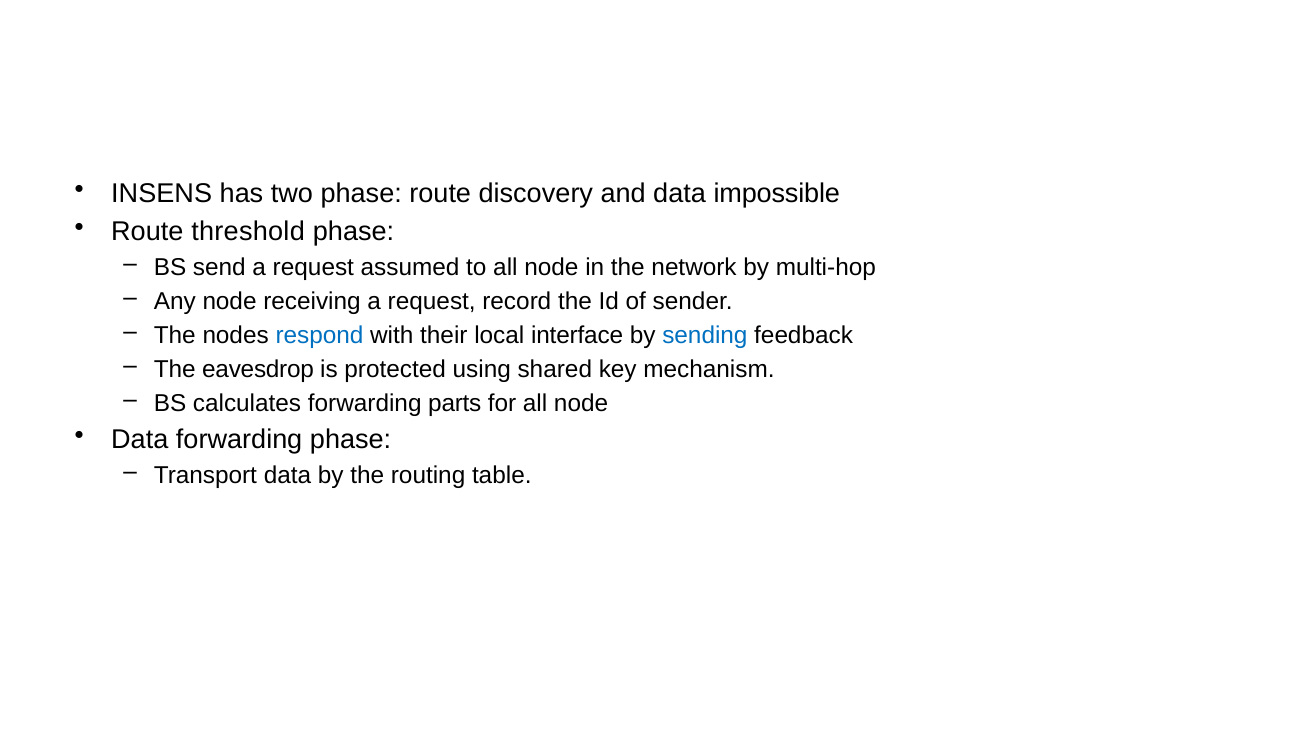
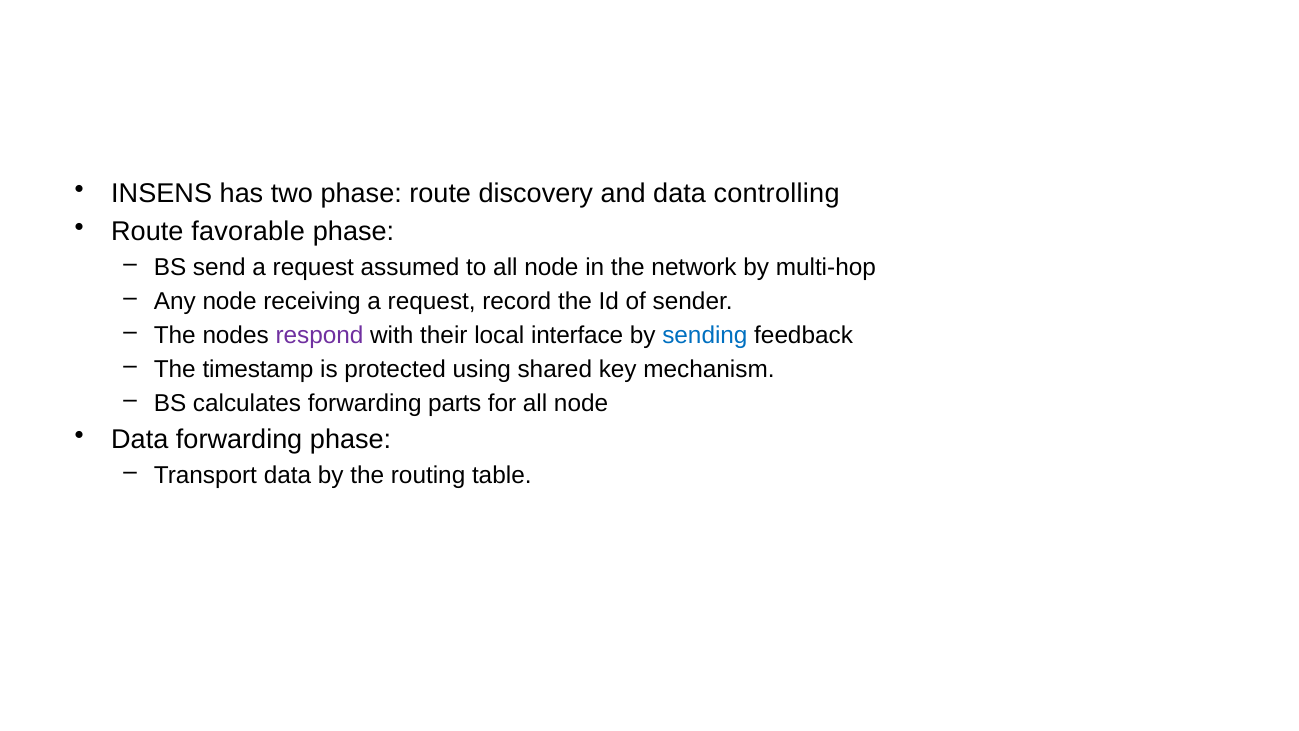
impossible: impossible -> controlling (777, 194)
threshold: threshold -> favorable (248, 231)
respond colour: blue -> purple (319, 335)
eavesdrop: eavesdrop -> timestamp (258, 369)
